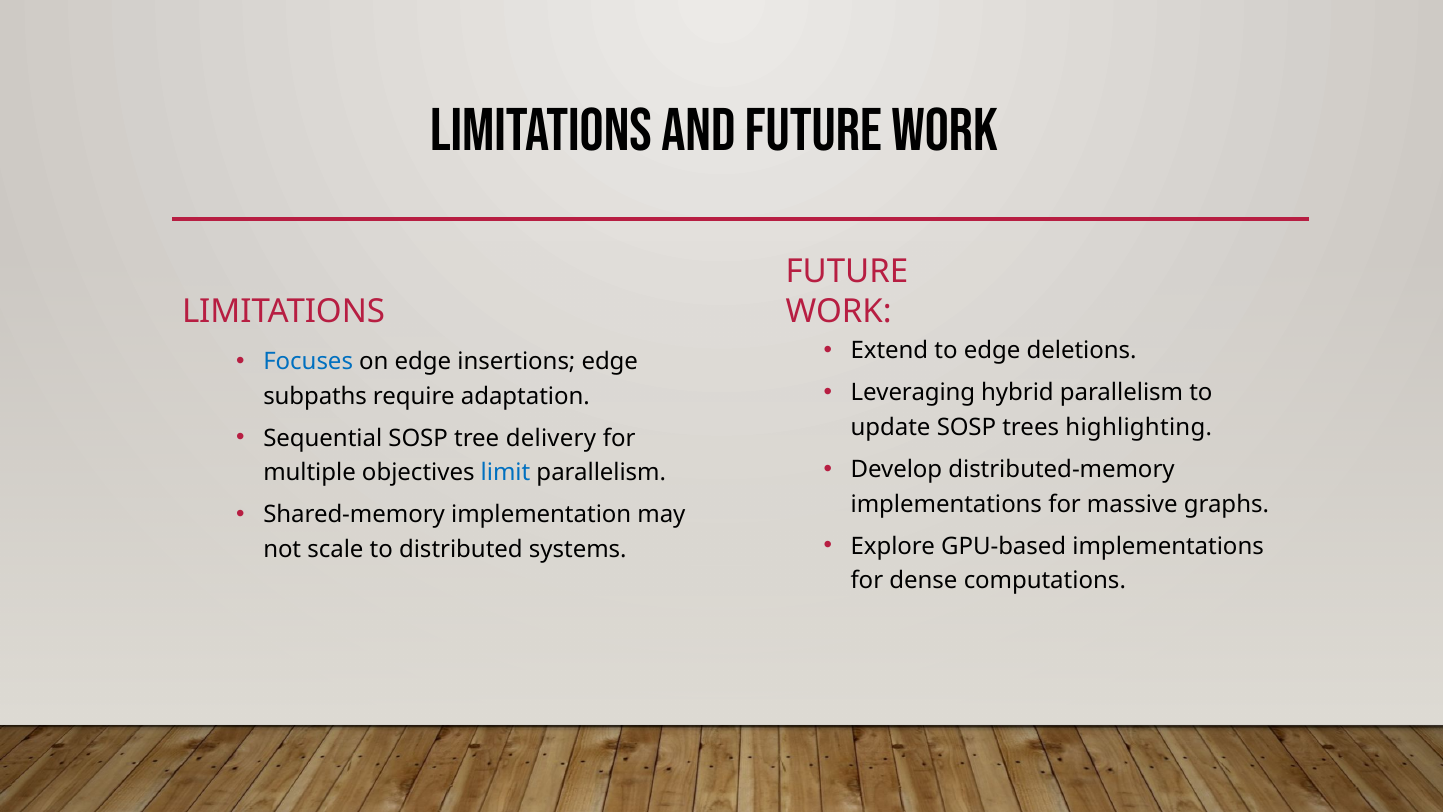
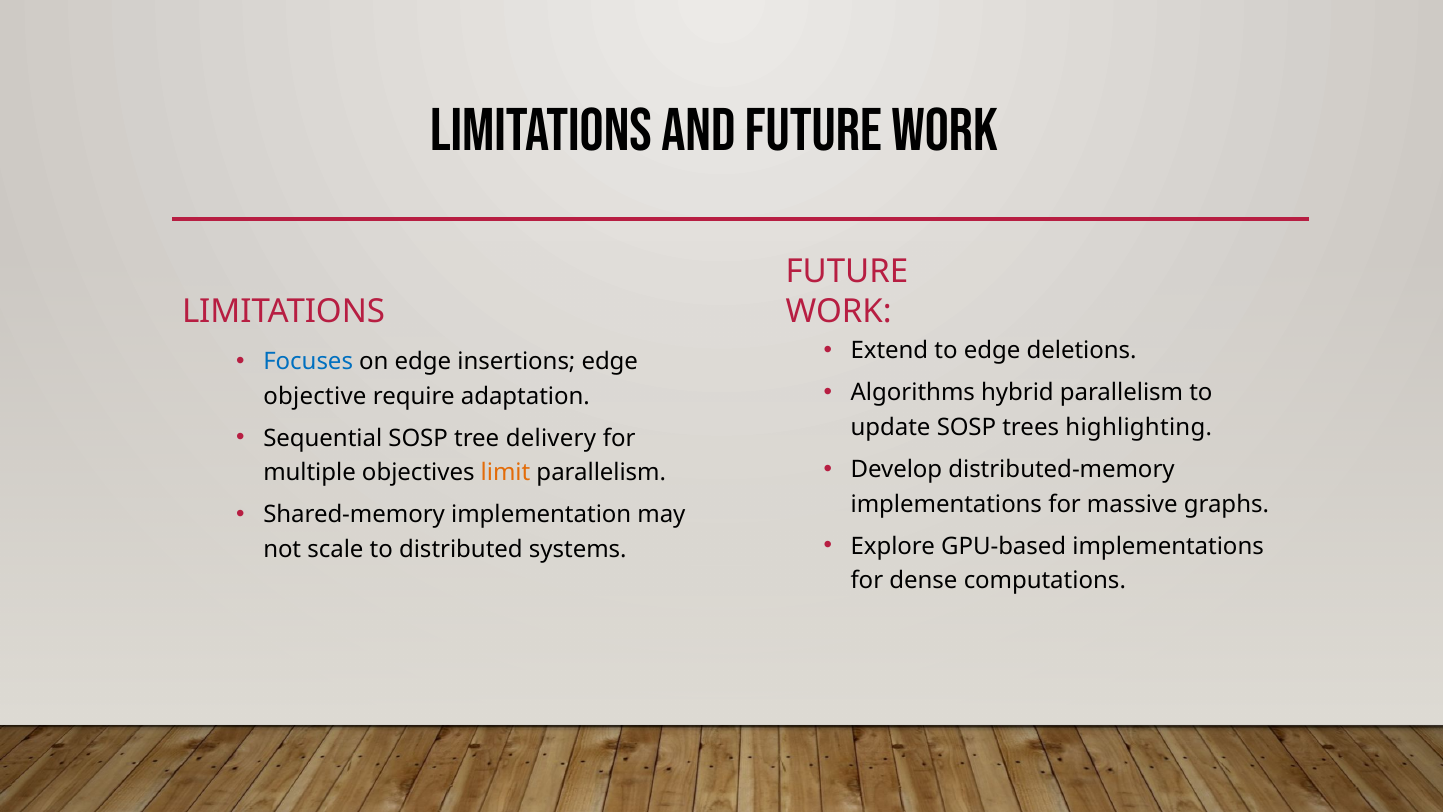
Leveraging: Leveraging -> Algorithms (913, 393)
subpaths: subpaths -> objective (315, 396)
limit colour: blue -> orange (505, 473)
